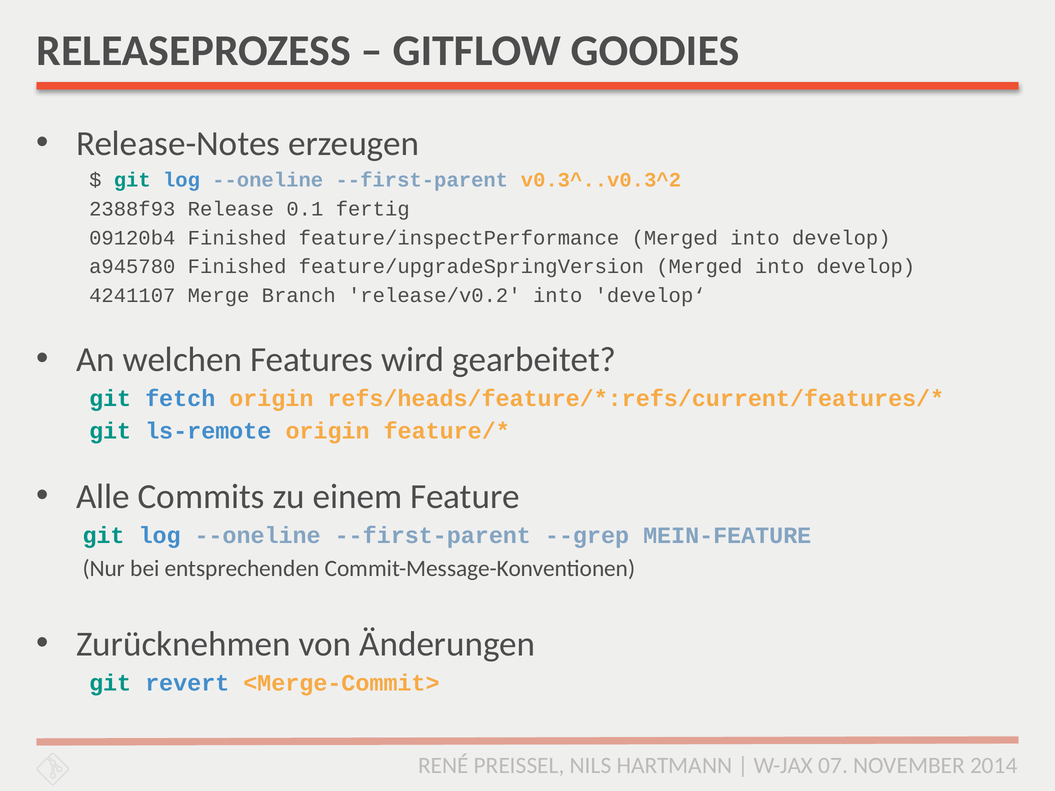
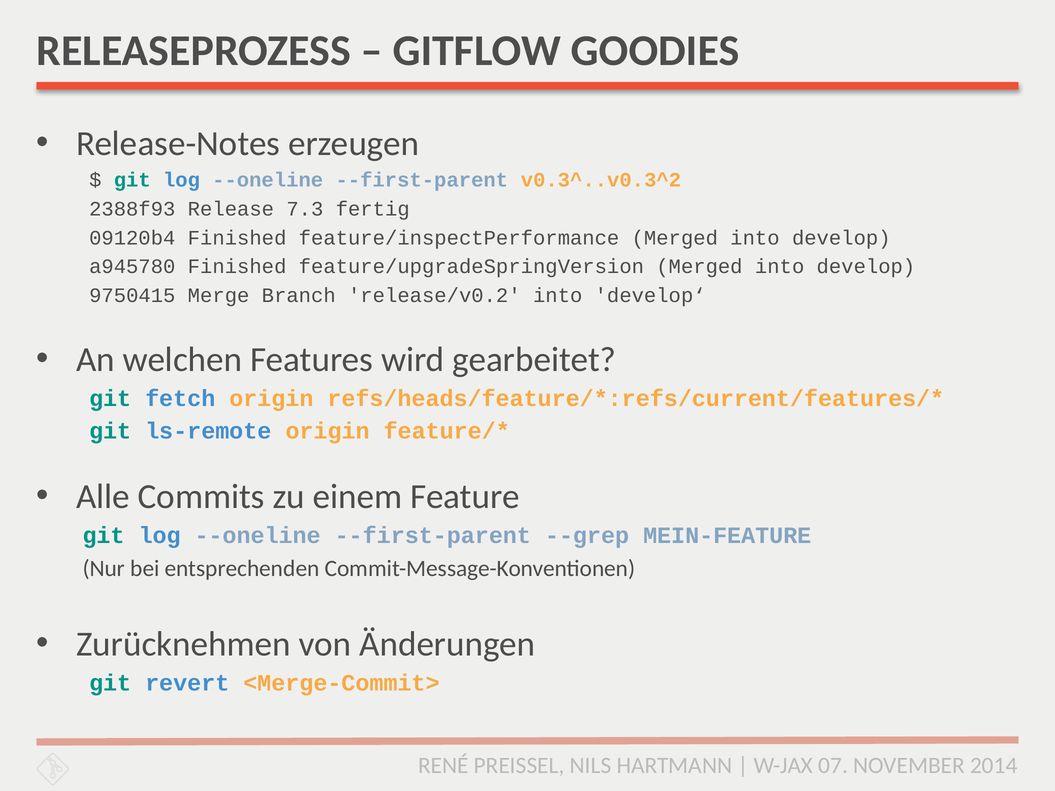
0.1: 0.1 -> 7.3 (305, 209)
4241107: 4241107 -> 9750415 (132, 295)
